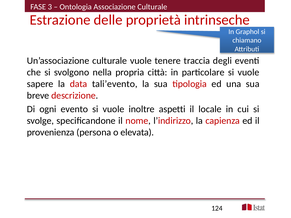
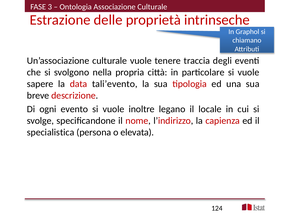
aspetti: aspetti -> legano (172, 109)
provenienza: provenienza -> specialistica (51, 132)
